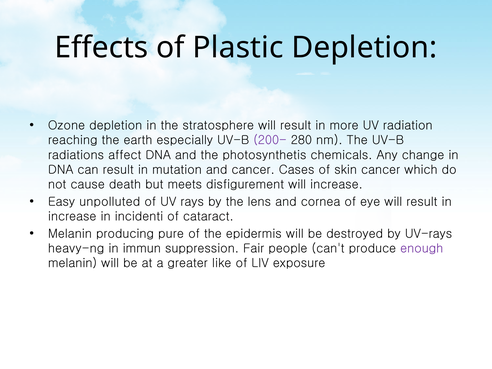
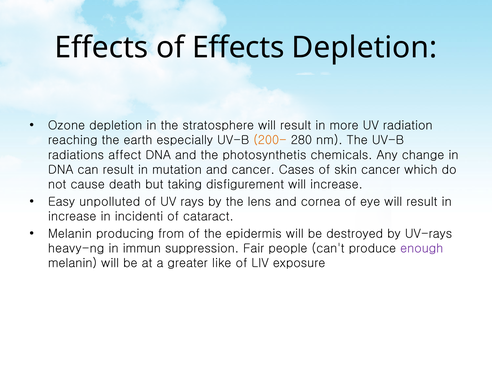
of Plastic: Plastic -> Effects (238, 48)
200- colour: purple -> orange (270, 140)
meets: meets -> taking (185, 185)
pure: pure -> from (171, 234)
